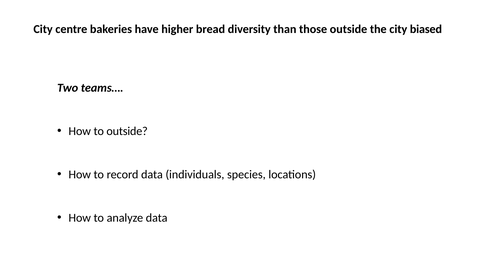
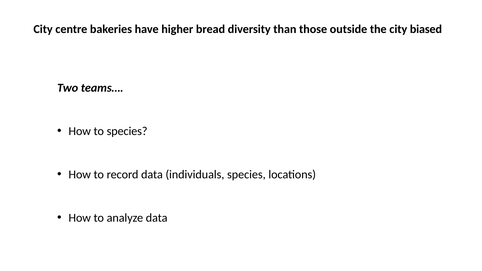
to outside: outside -> species (127, 131)
